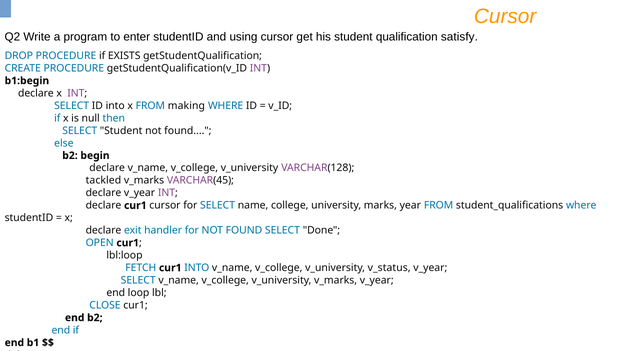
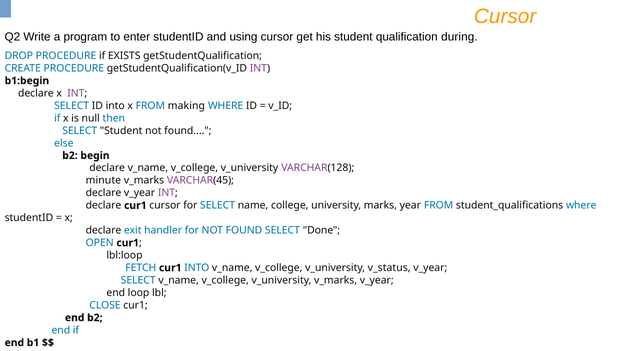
satisfy: satisfy -> during (459, 37)
tackled: tackled -> minute (103, 181)
